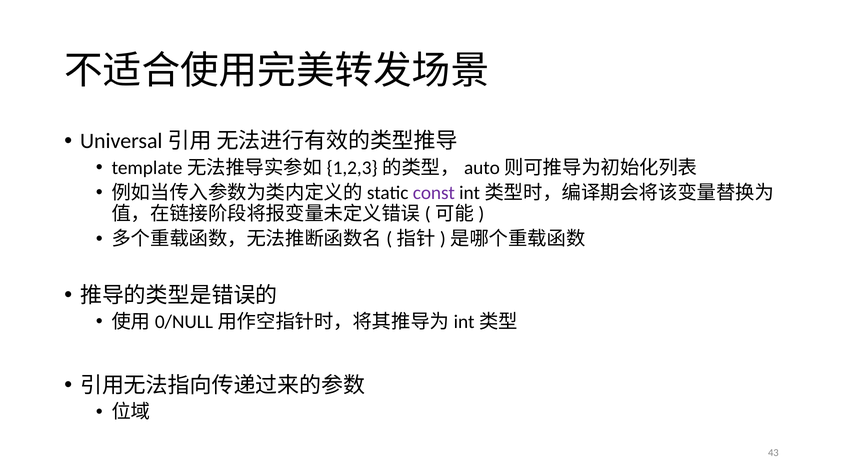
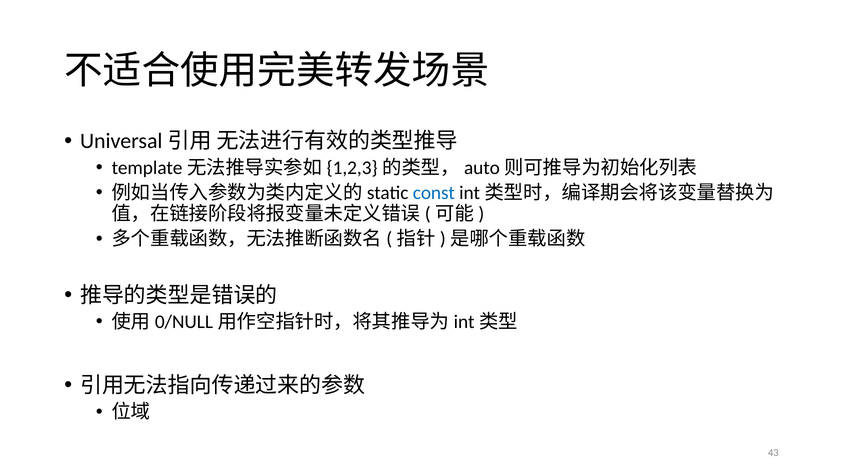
const colour: purple -> blue (434, 193)
